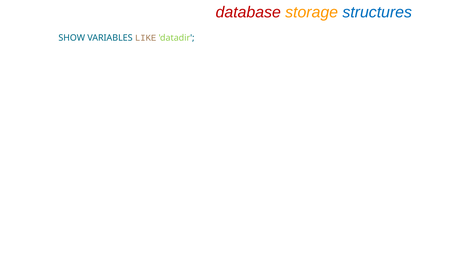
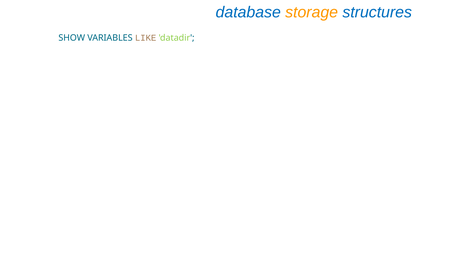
database colour: red -> blue (248, 12)
